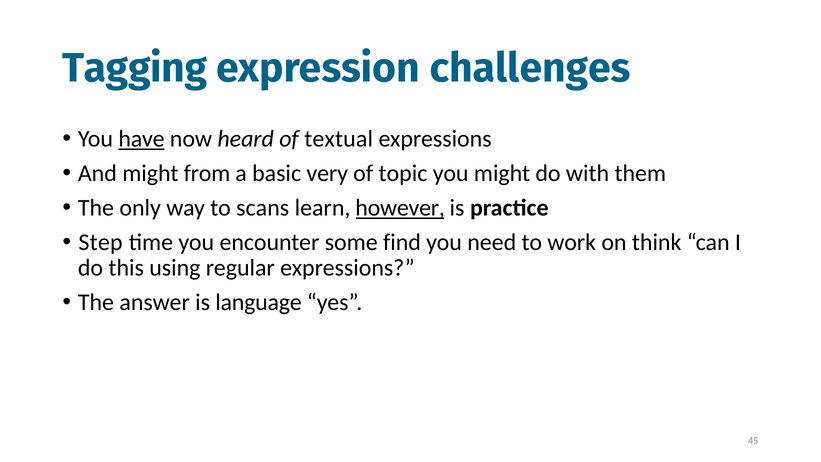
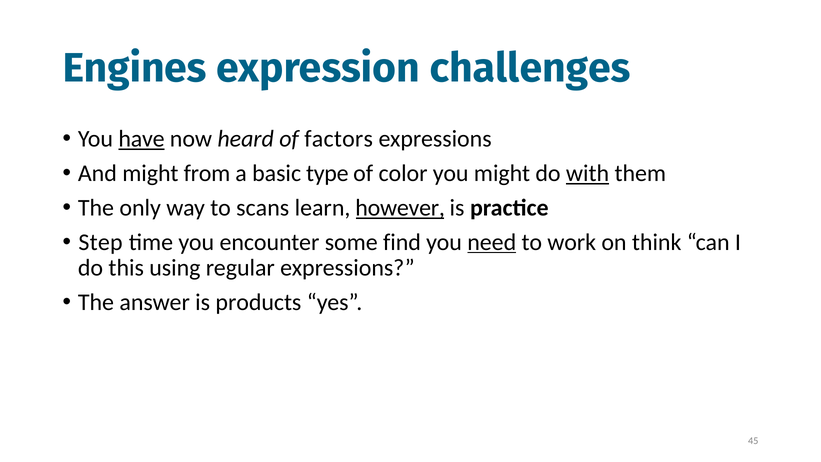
Tagging: Tagging -> Engines (135, 68)
textual: textual -> factors (339, 139)
very: very -> type (327, 173)
topic: topic -> color (403, 173)
with underline: none -> present (588, 173)
need underline: none -> present (492, 242)
language: language -> products (258, 302)
